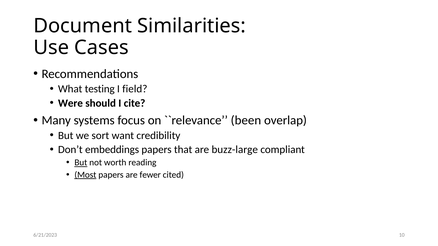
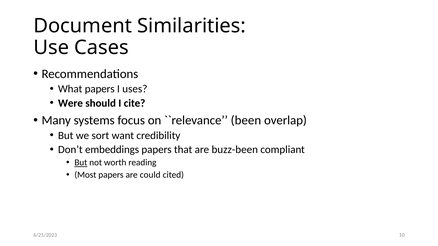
What testing: testing -> papers (100, 89)
field: field -> uses (135, 89)
buzz-large: buzz-large -> buzz-been (235, 150)
Most underline: present -> none (85, 175)
fewer: fewer -> could (150, 175)
